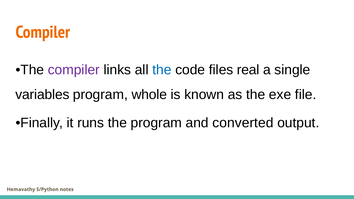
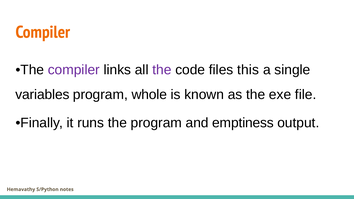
the colour: blue -> purple (162, 70)
real: real -> this (248, 70)
converted: converted -> emptiness (243, 123)
